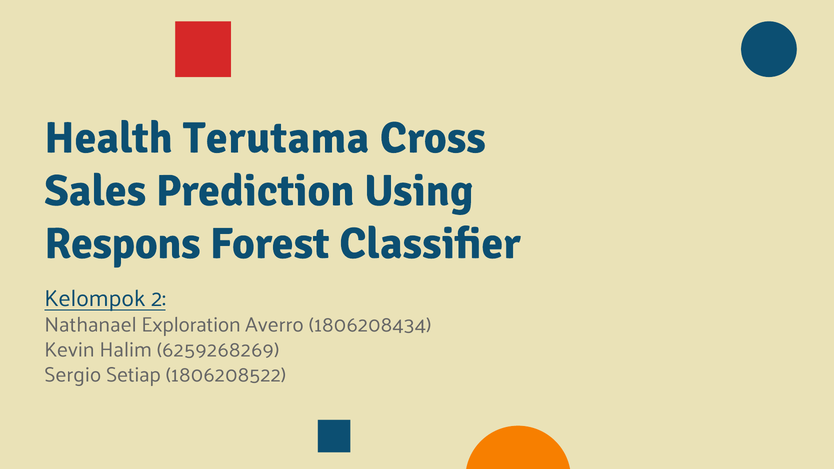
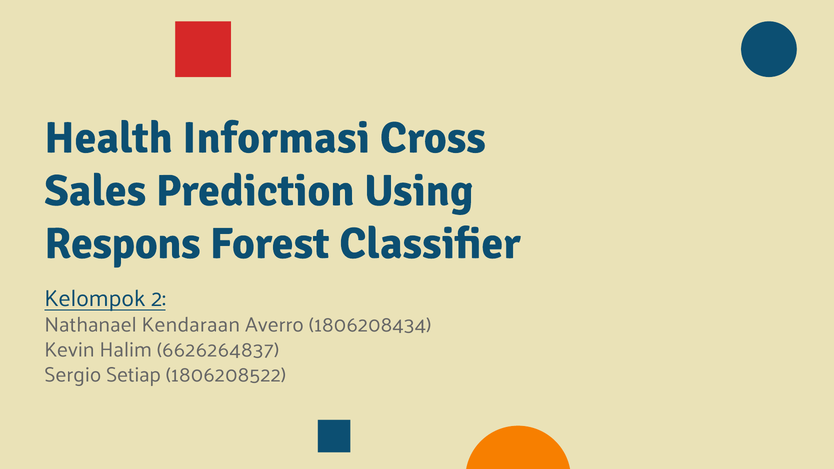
Terutama: Terutama -> Informasi (276, 138)
Exploration: Exploration -> Kendaraan (191, 325)
6259268269: 6259268269 -> 6626264837 (218, 350)
